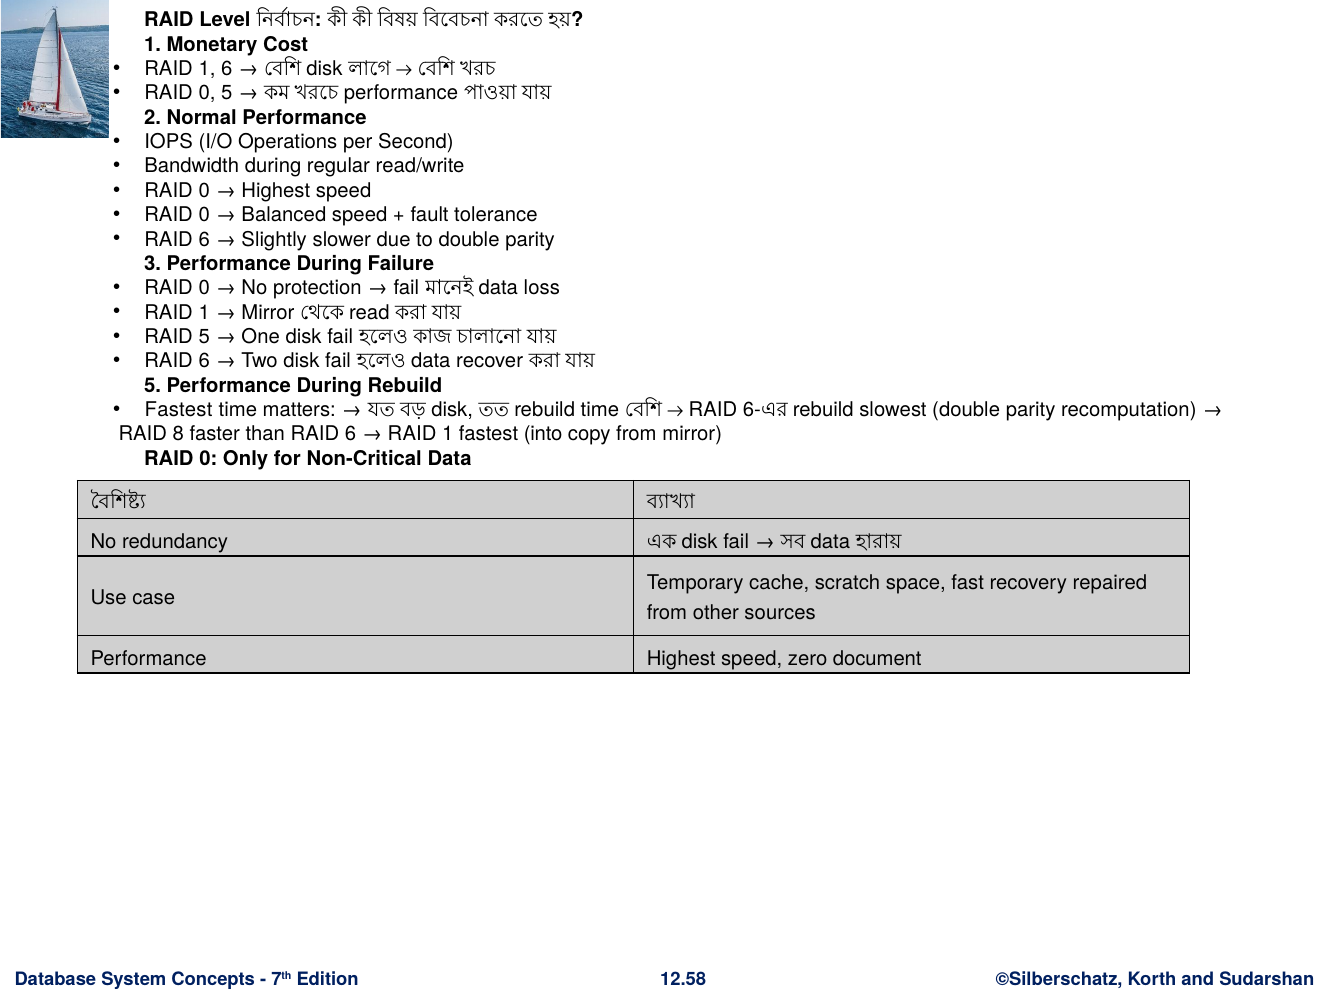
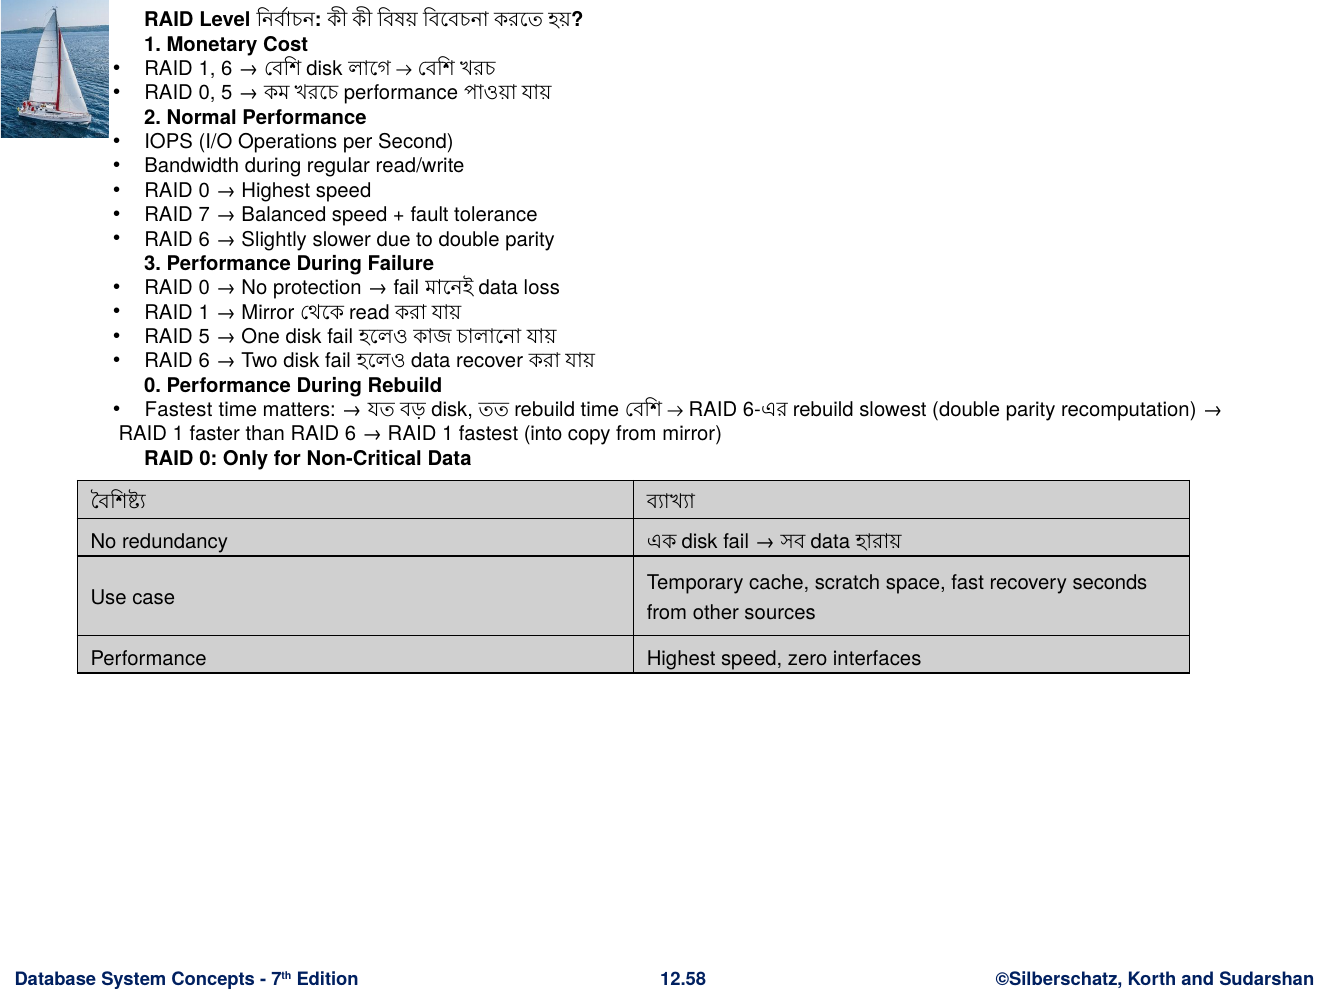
0: 0 -> 7 (204, 215)
5: 5 -> 0 (152, 386)
8: 8 -> 1 (178, 434)
repaired: repaired -> seconds (1110, 583)
document: document -> interfaces (877, 659)
